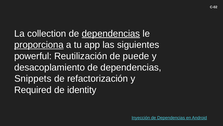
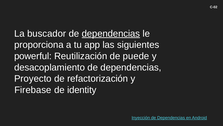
collection: collection -> buscador (47, 33)
proporciona underline: present -> none (39, 45)
Snippets: Snippets -> Proyecto (33, 78)
Required: Required -> Firebase (33, 90)
